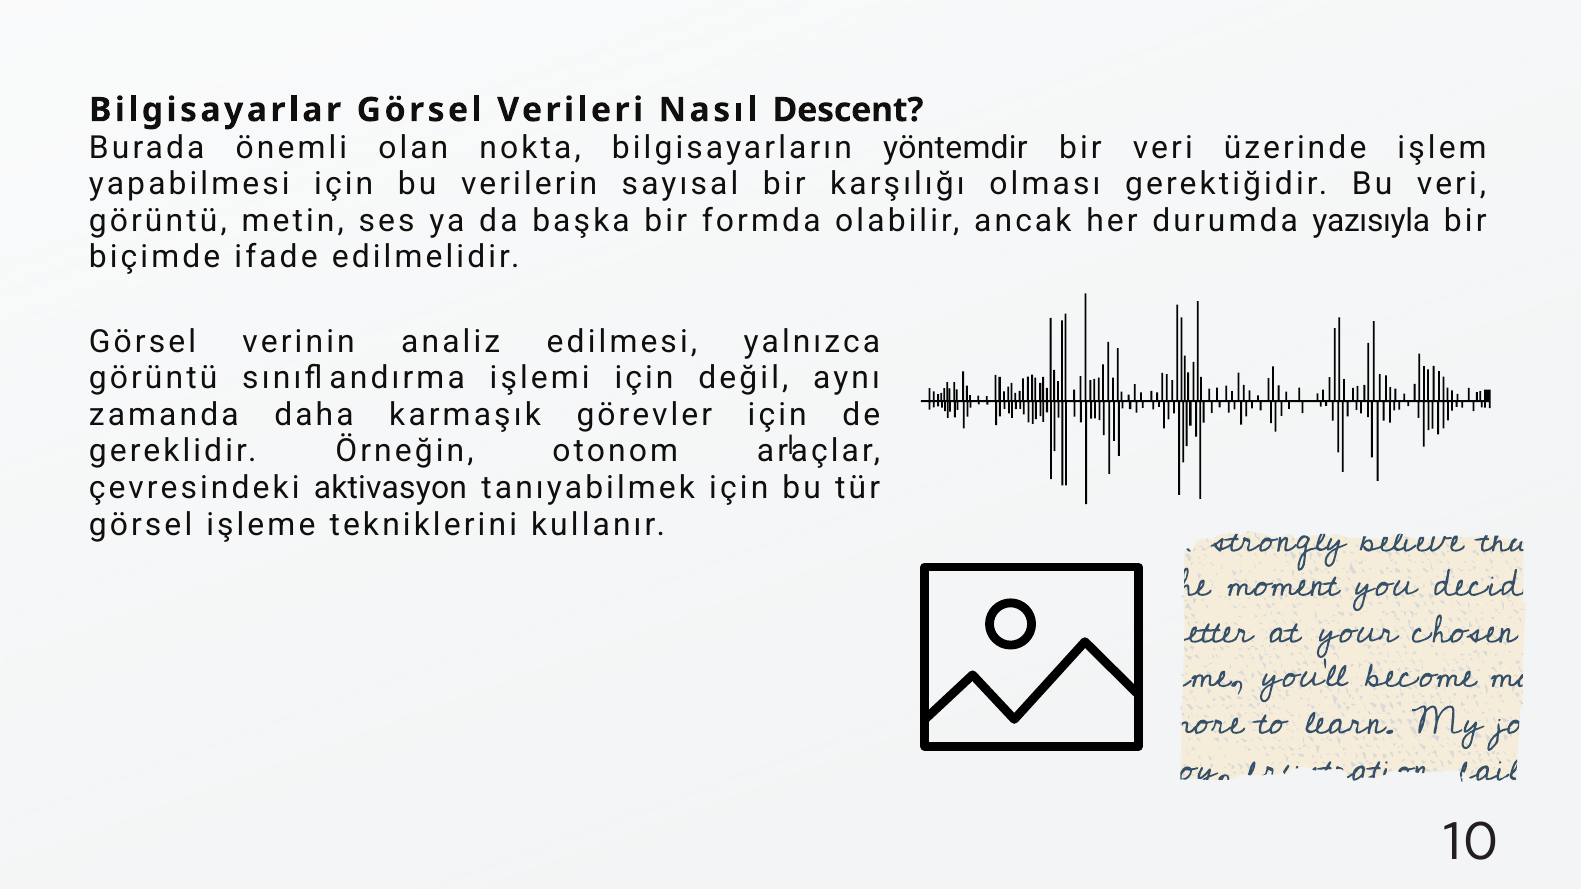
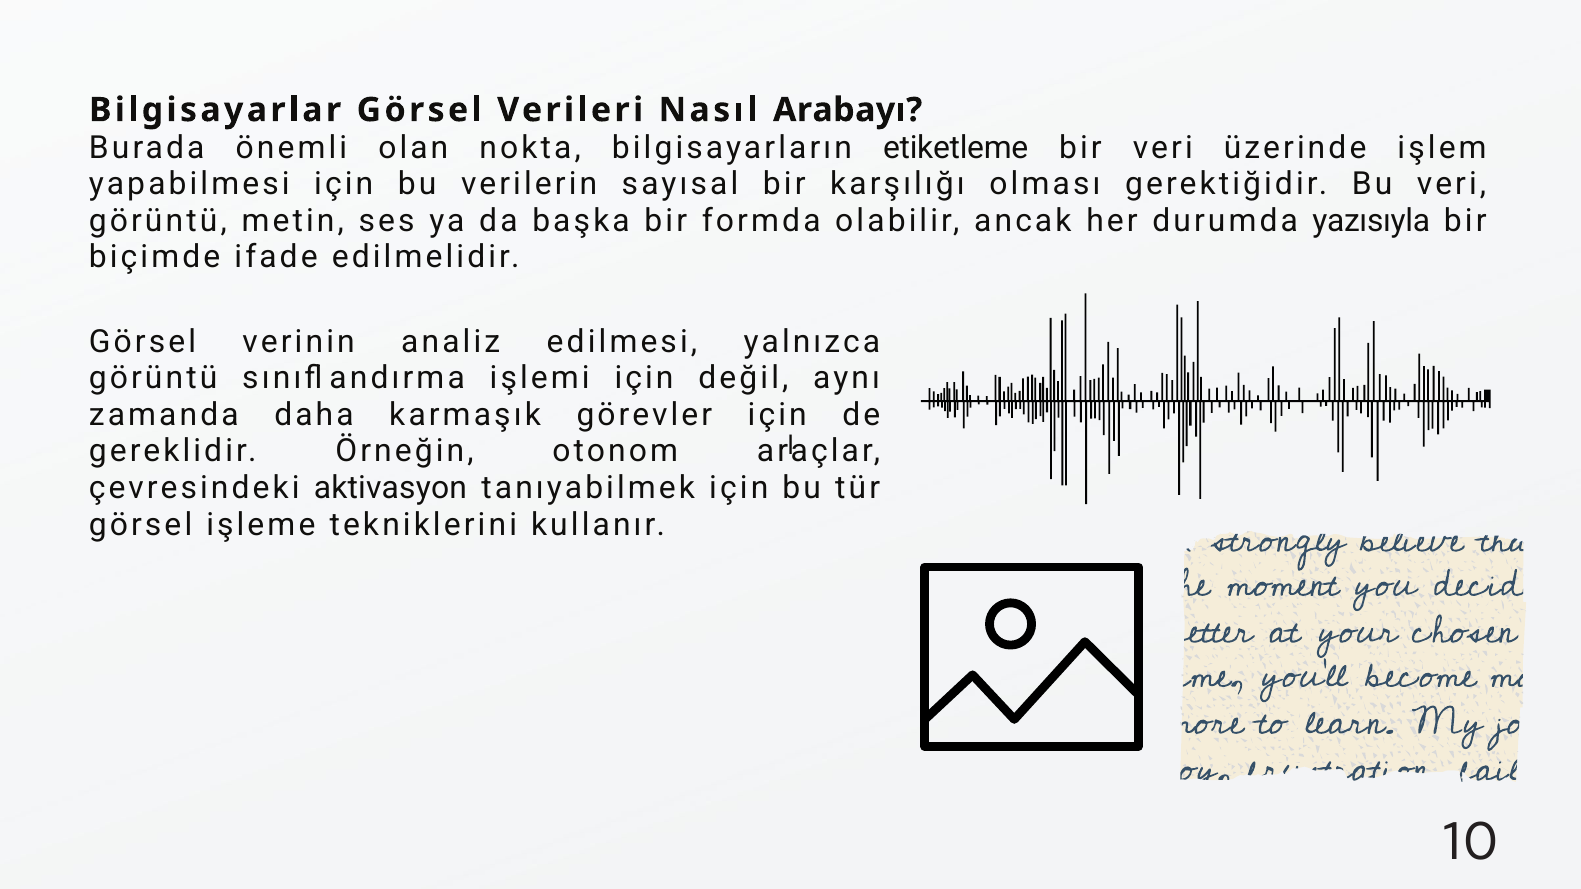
Descent: Descent -> Arabayı (848, 110)
yöntemdir: yöntemdir -> etiketleme (956, 148)
